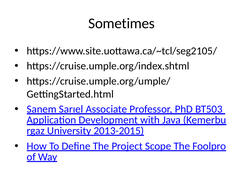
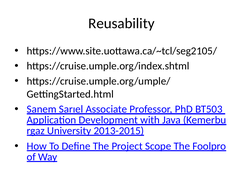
Sometimes: Sometimes -> Reusability (121, 24)
